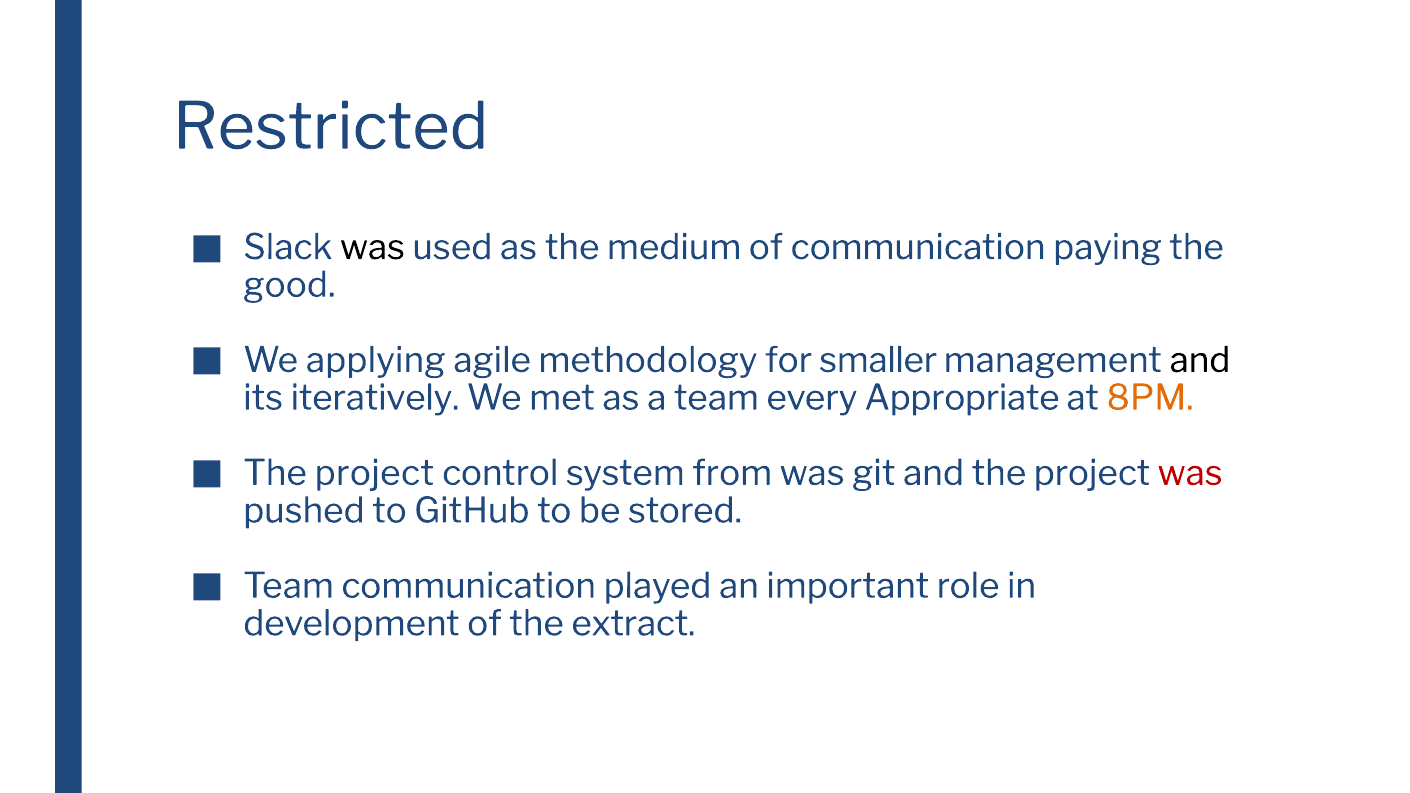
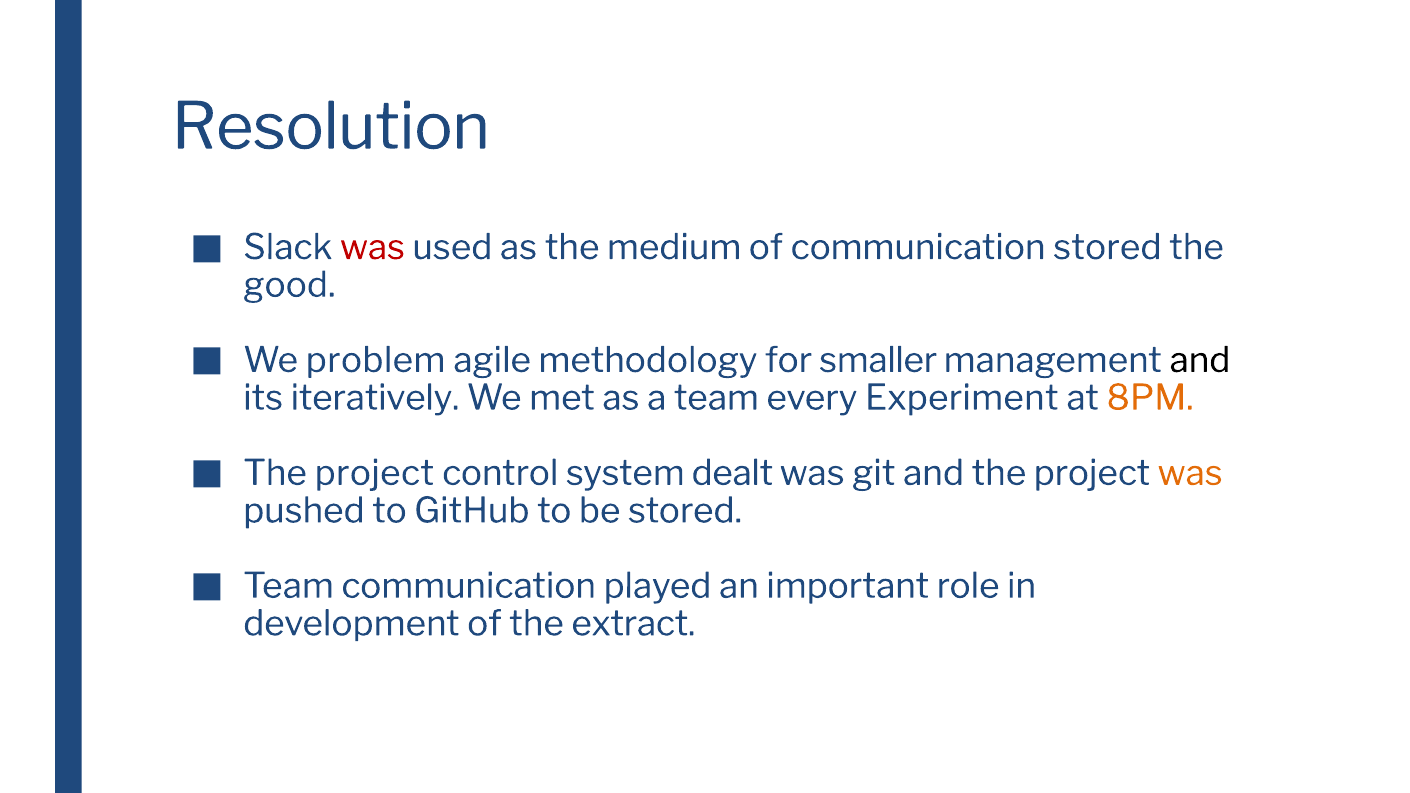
Restricted: Restricted -> Resolution (331, 127)
was colour: black -> red (373, 247)
communication paying: paying -> stored (1107, 247)
applying: applying -> problem (376, 360)
Appropriate: Appropriate -> Experiment (962, 398)
from: from -> dealt (732, 473)
was colour: red -> orange (1190, 473)
